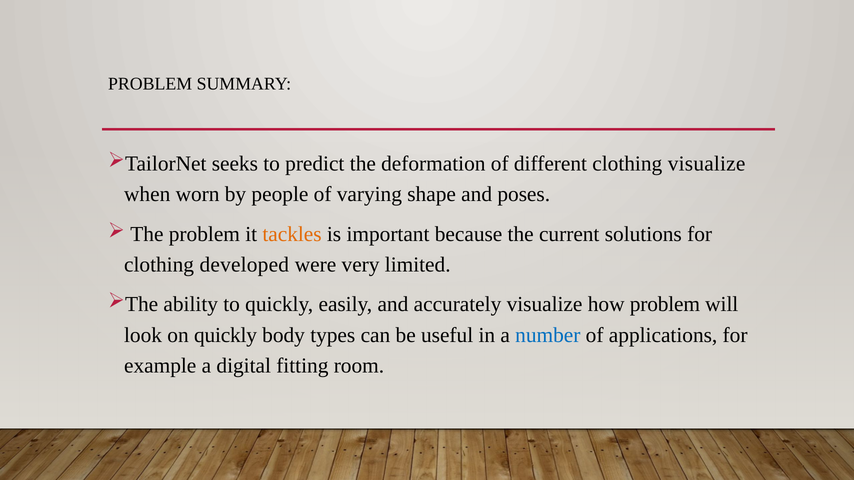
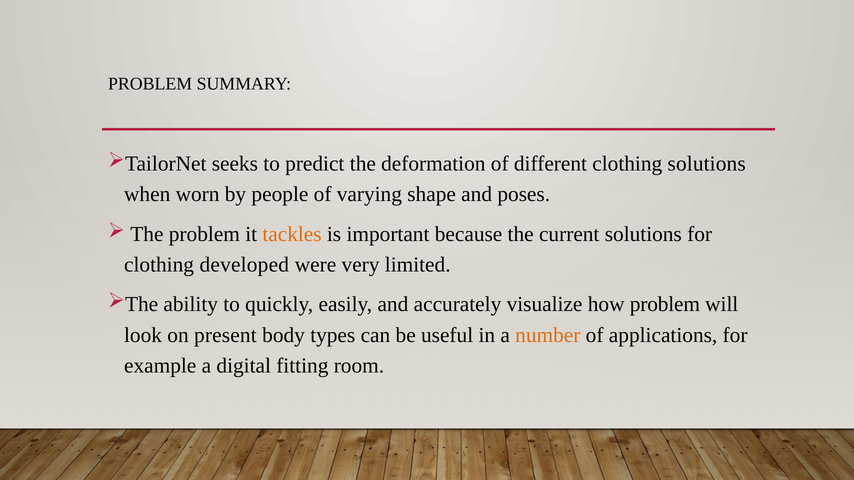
clothing visualize: visualize -> solutions (707, 164)
on quickly: quickly -> present (225, 335)
number colour: blue -> orange (548, 335)
